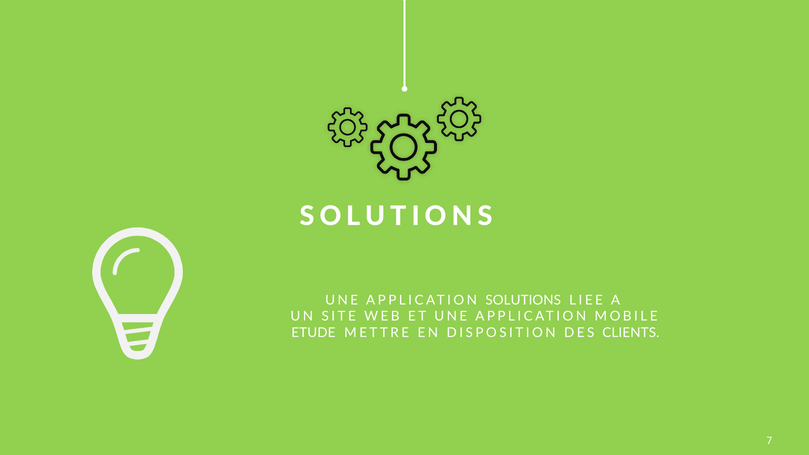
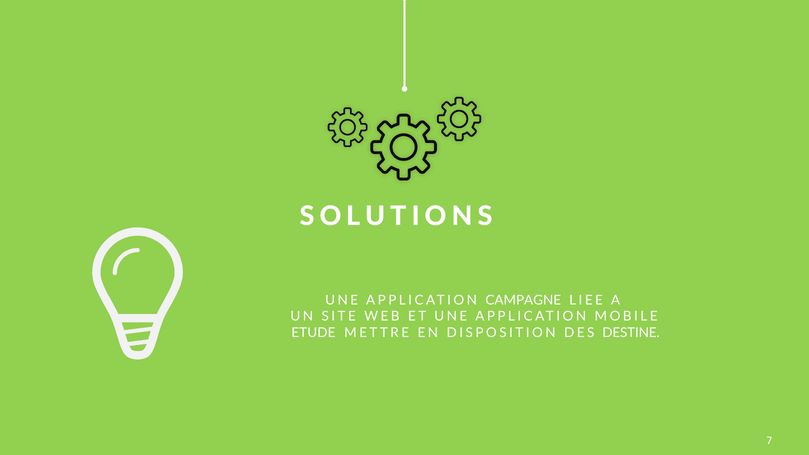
APPLICATION SOLUTIONS: SOLUTIONS -> CAMPAGNE (523, 300)
CLIENTS: CLIENTS -> DESTINE (631, 333)
